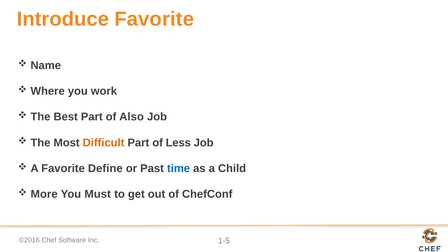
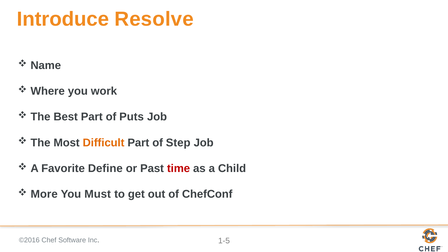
Introduce Favorite: Favorite -> Resolve (154, 19)
Also: Also -> Puts (132, 117)
Less: Less -> Step (178, 143)
time colour: blue -> red (179, 168)
